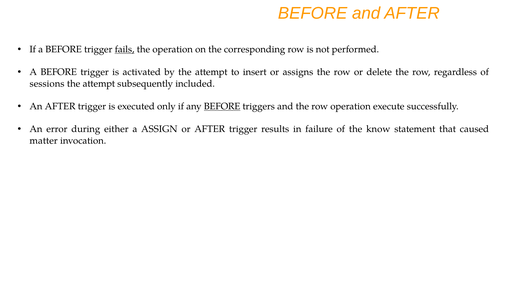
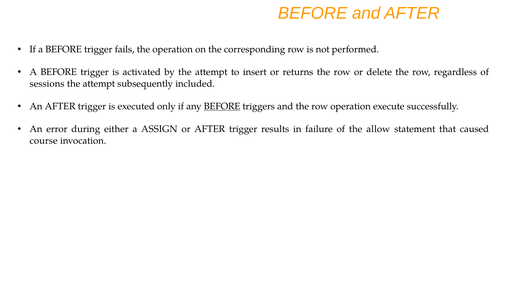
fails underline: present -> none (125, 49)
assigns: assigns -> returns (298, 72)
know: know -> allow (378, 129)
matter: matter -> course (44, 141)
